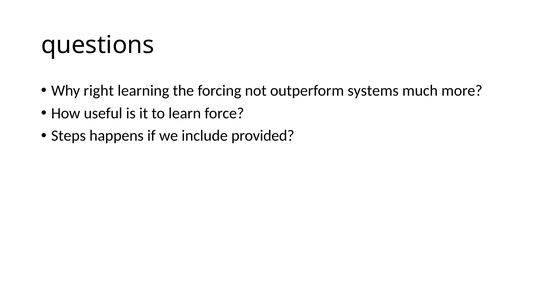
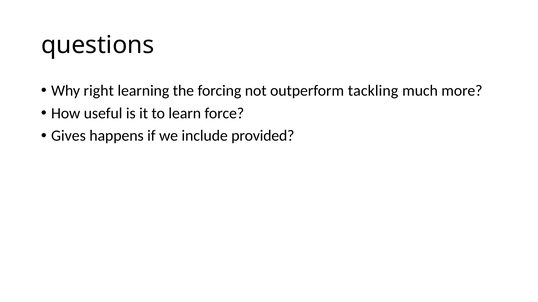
systems: systems -> tackling (373, 91)
Steps: Steps -> Gives (68, 136)
